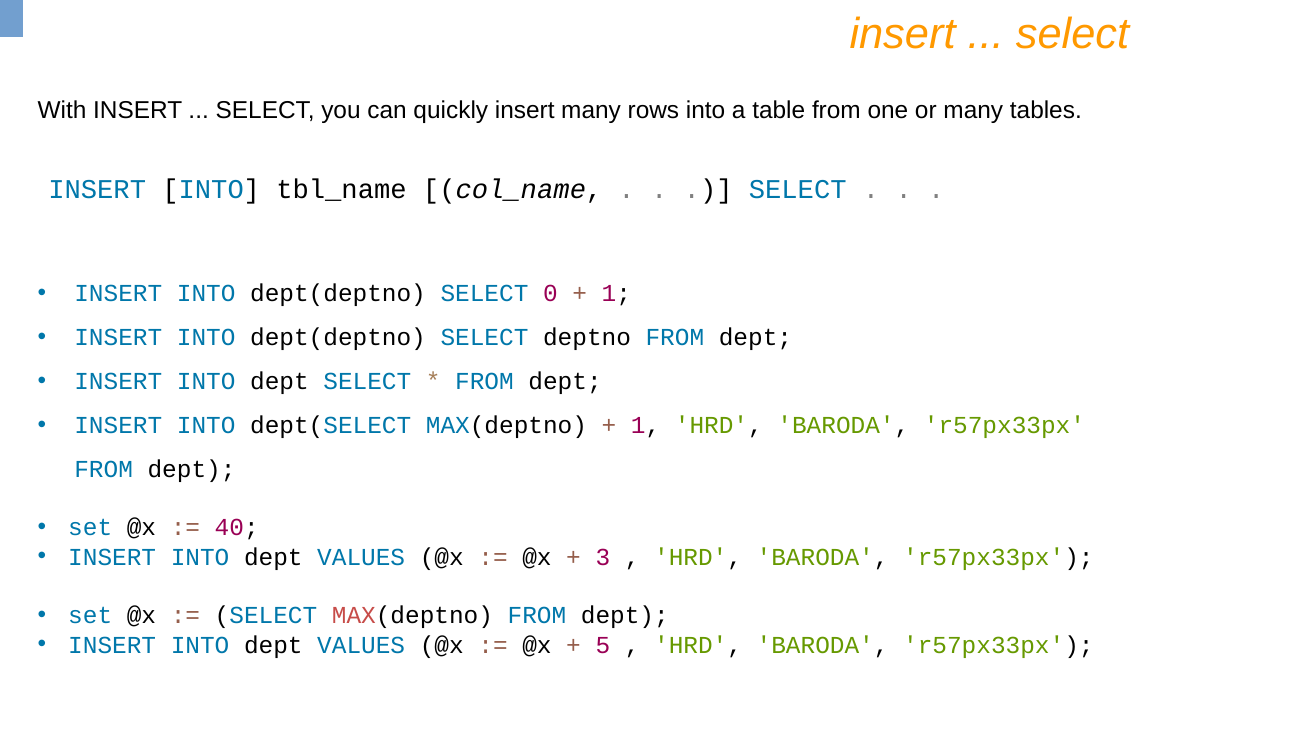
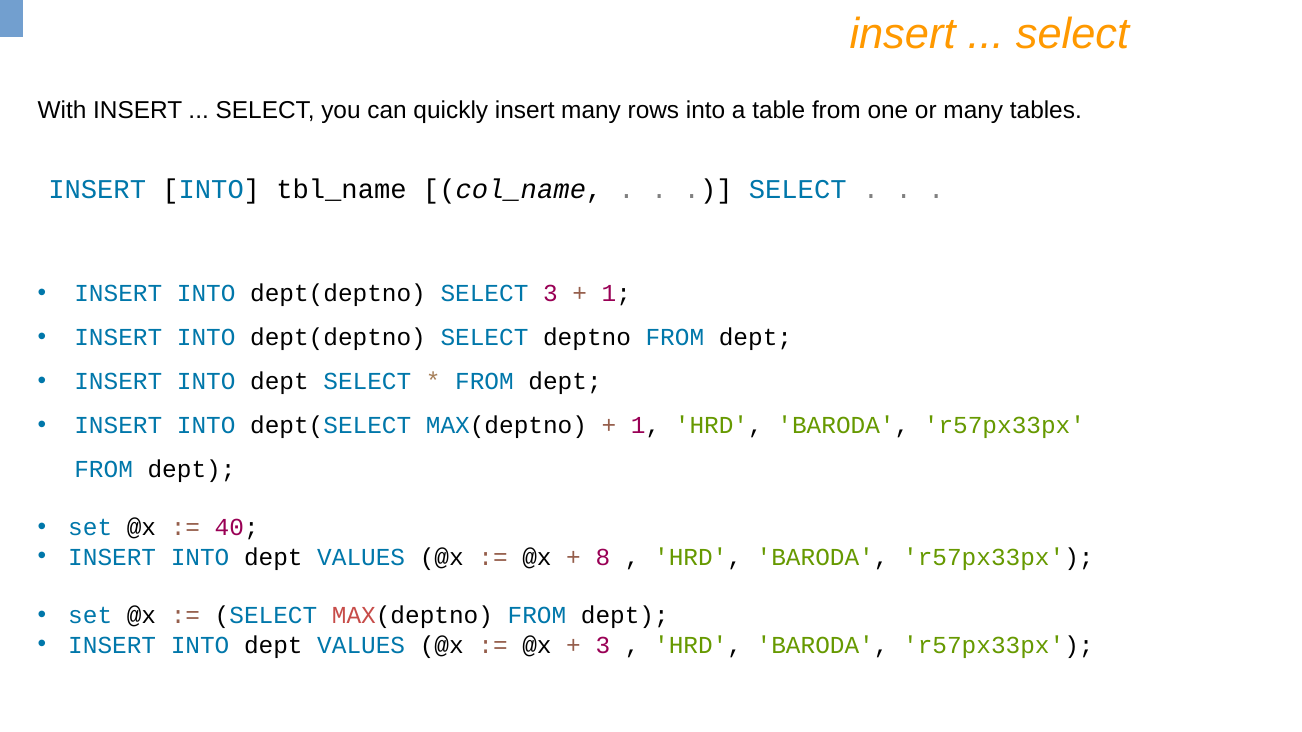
SELECT 0: 0 -> 3 (550, 294)
3: 3 -> 8 (603, 557)
5: 5 -> 3 (603, 645)
